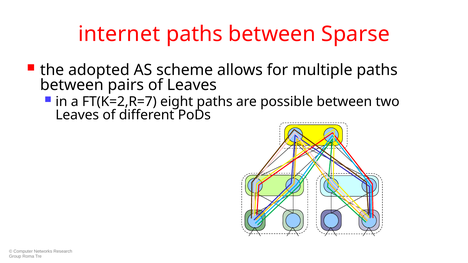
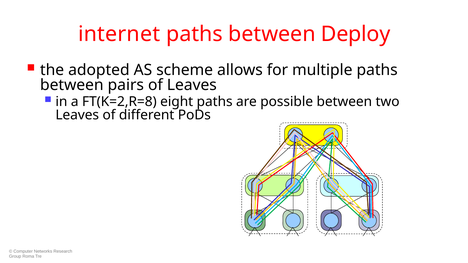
Sparse: Sparse -> Deploy (356, 34)
FT(K=2,R=7: FT(K=2,R=7 -> FT(K=2,R=8 (119, 102)
